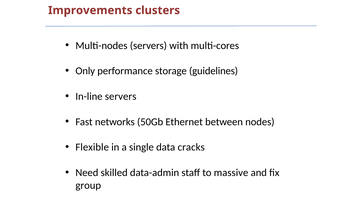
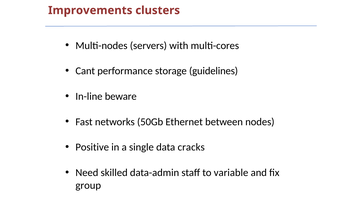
Only: Only -> Cant (85, 71)
In-line servers: servers -> beware (121, 96)
Flexible: Flexible -> Positive (92, 147)
massive: massive -> variable (231, 172)
